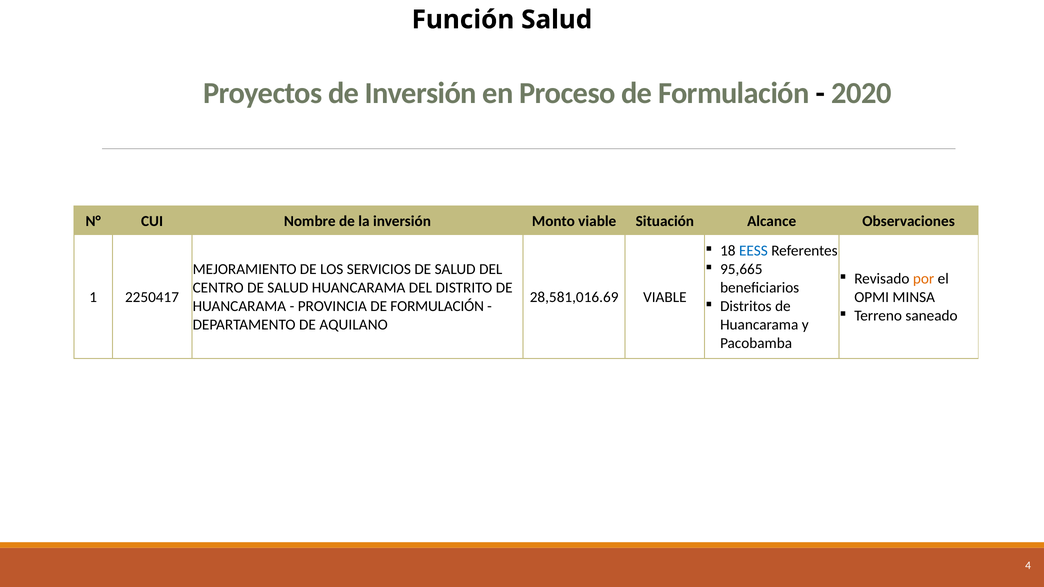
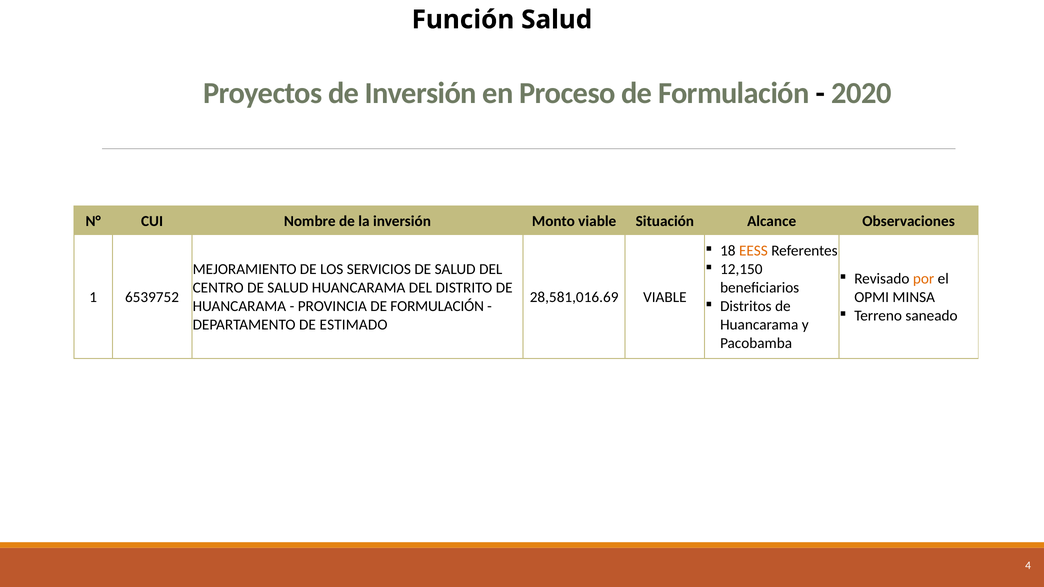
EESS colour: blue -> orange (753, 251)
95,665: 95,665 -> 12,150 (741, 269)
2250417: 2250417 -> 6539752 (152, 297)
AQUILANO: AQUILANO -> ESTIMADO (354, 325)
